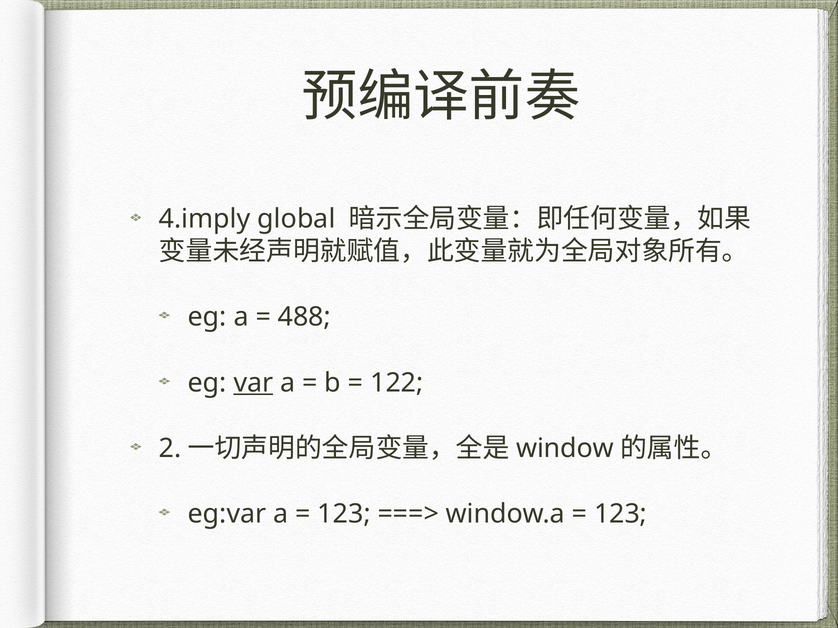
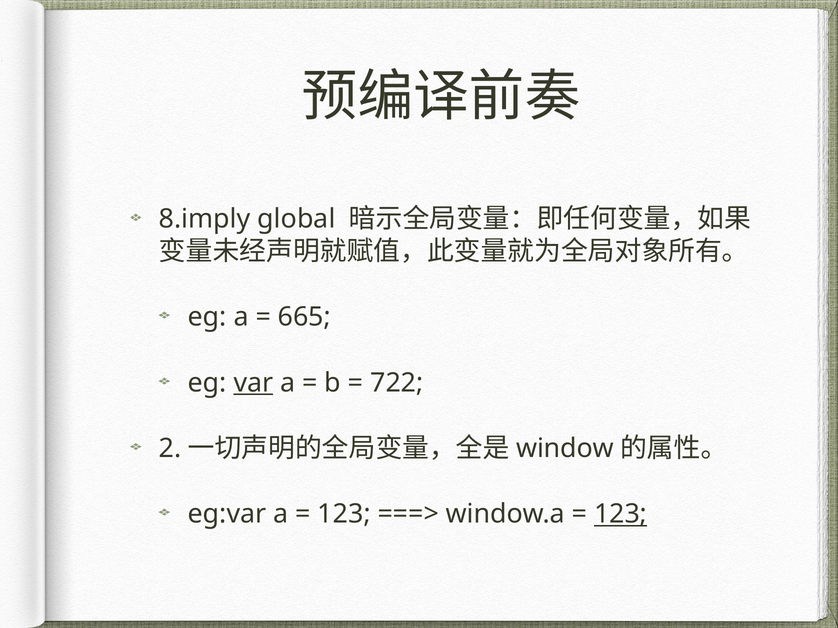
4.imply: 4.imply -> 8.imply (205, 219)
488: 488 -> 665 (304, 317)
122: 122 -> 722 (397, 383)
123 underline: none -> present (621, 514)
